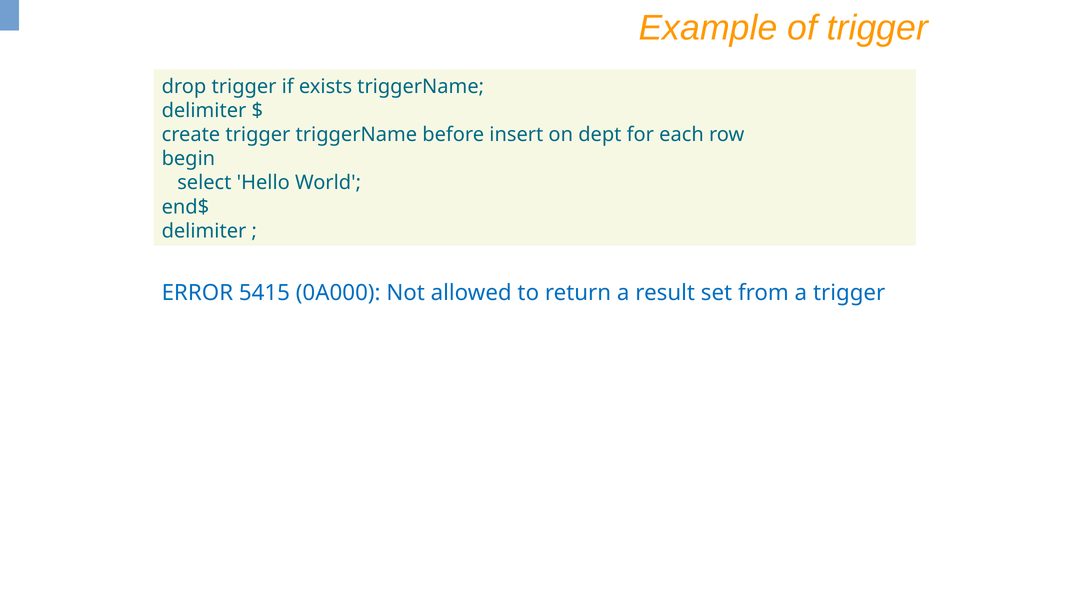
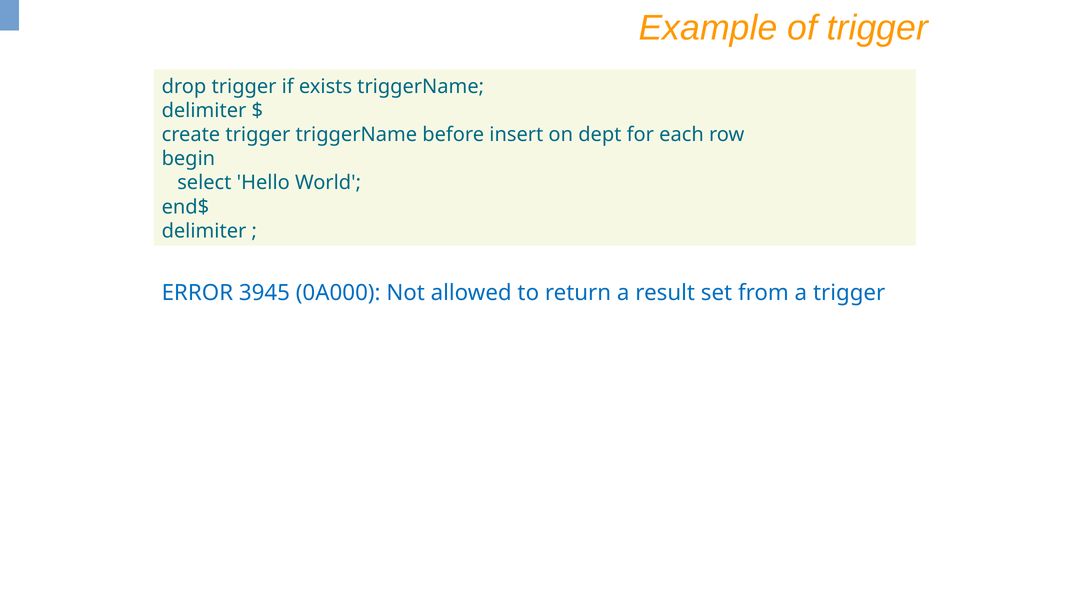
5415: 5415 -> 3945 (264, 293)
